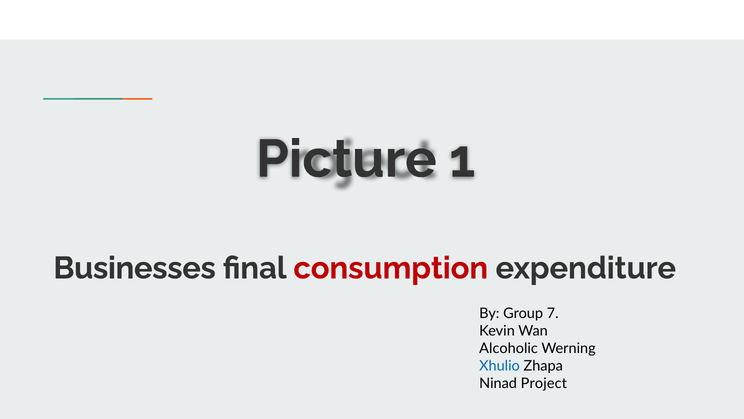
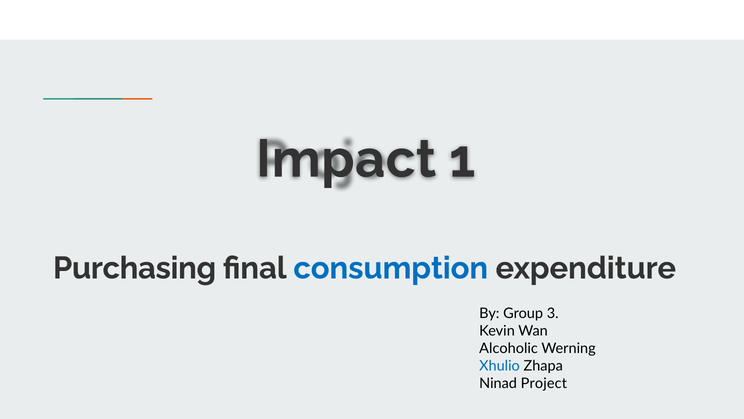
Picture: Picture -> Impact (346, 159)
Businesses: Businesses -> Purchasing (135, 268)
consumption colour: red -> blue (391, 268)
7: 7 -> 3 (553, 313)
